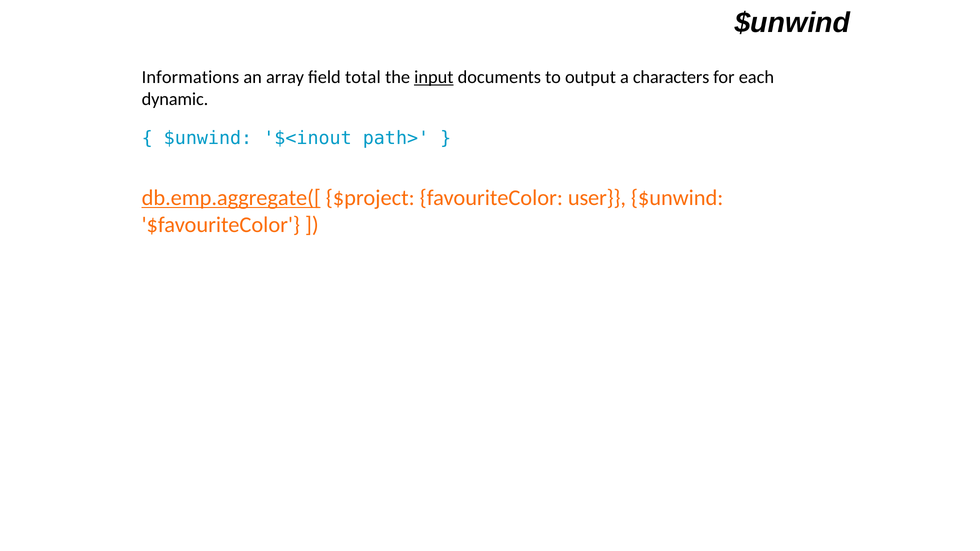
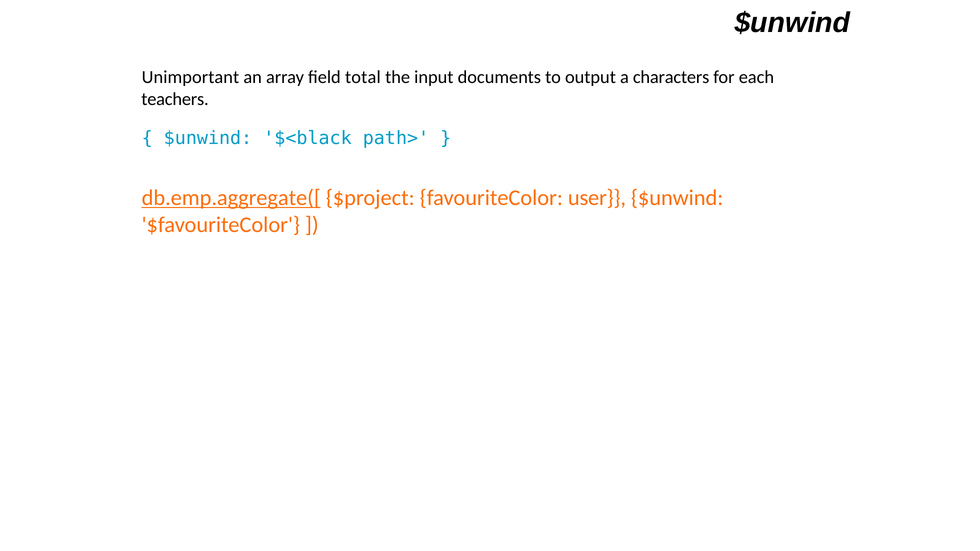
Informations: Informations -> Unimportant (190, 77)
input underline: present -> none (434, 77)
dynamic: dynamic -> teachers (175, 99)
$<inout: $<inout -> $<black (308, 138)
